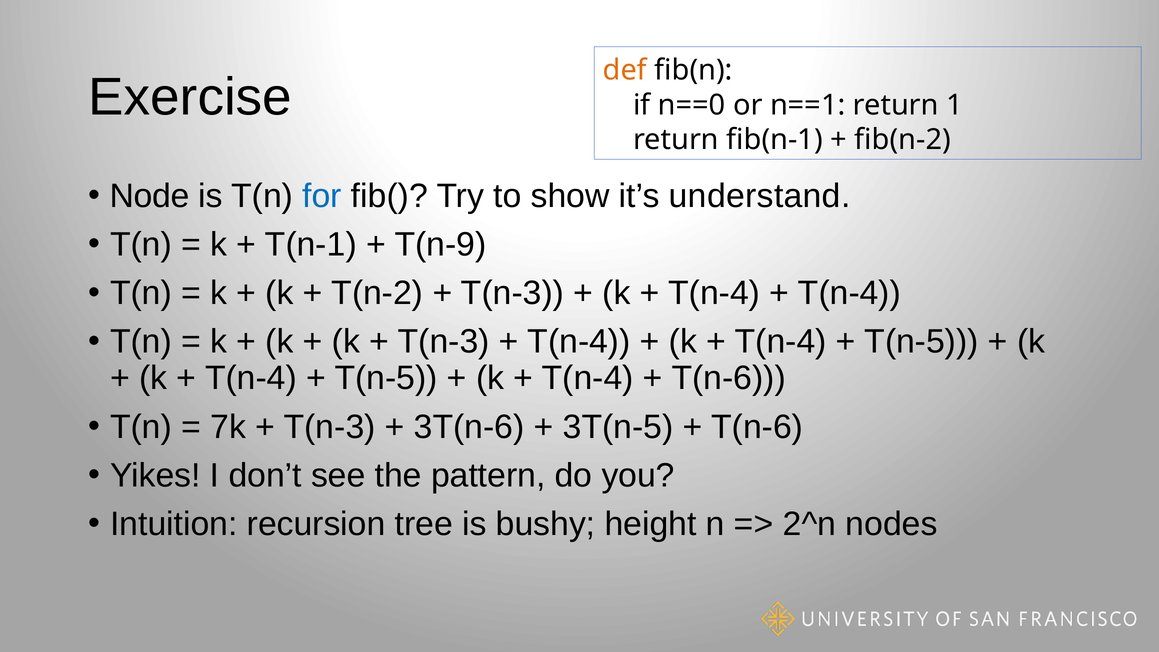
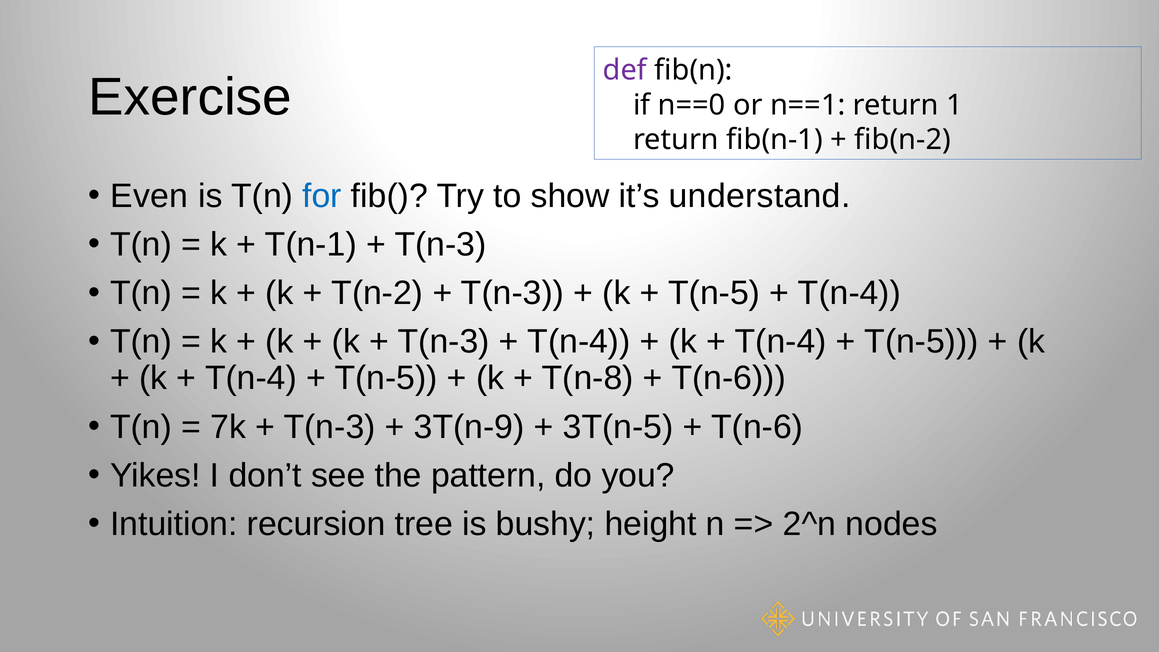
def colour: orange -> purple (625, 70)
Node: Node -> Even (149, 196)
T(n-9: T(n-9 -> T(n-3 (441, 245)
T(n-4: T(n-4 -> T(n-5 (714, 293)
T(n-4: T(n-4 -> T(n-8 (588, 378)
3T(n-6: 3T(n-6 -> 3T(n-9 (469, 427)
